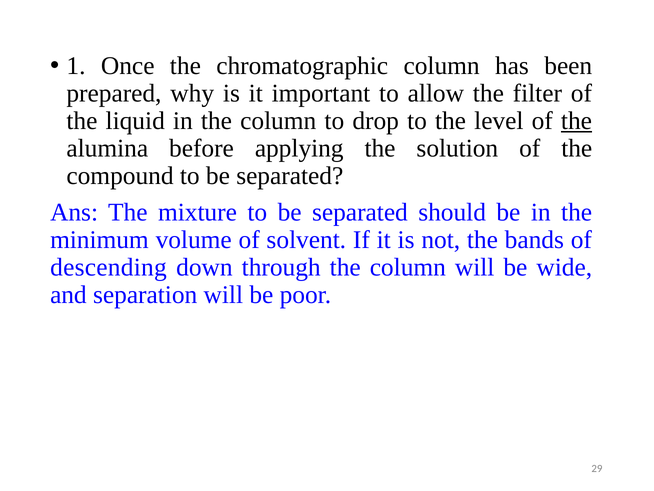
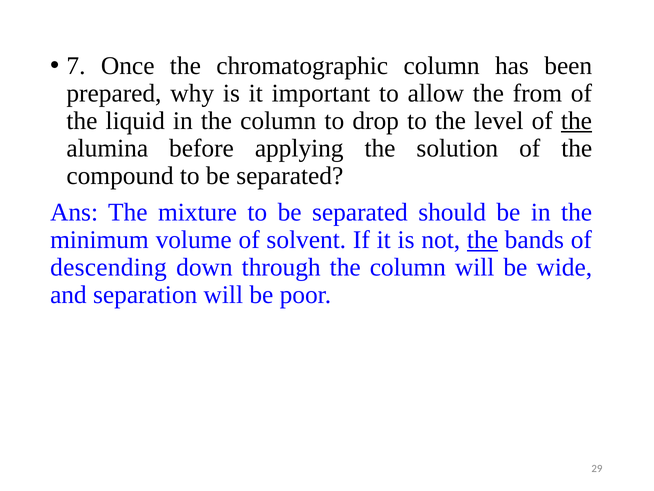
1: 1 -> 7 (76, 66)
filter: filter -> from (537, 93)
the underline: none -> present (482, 239)
